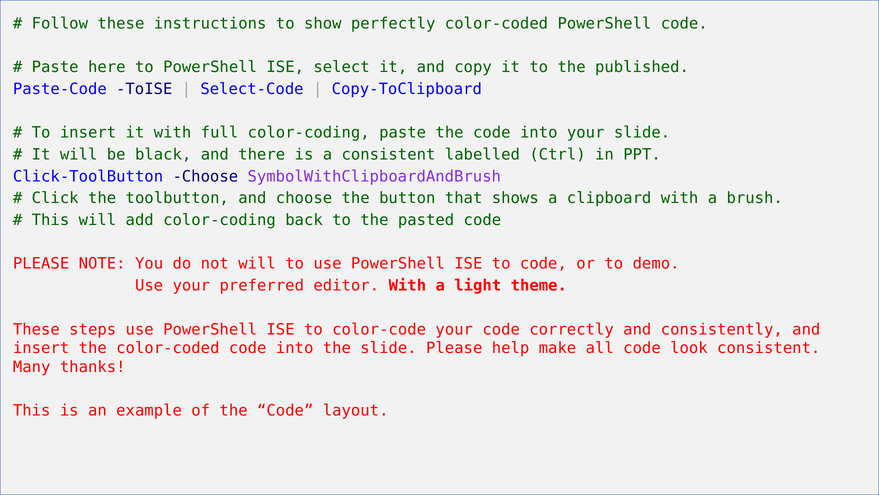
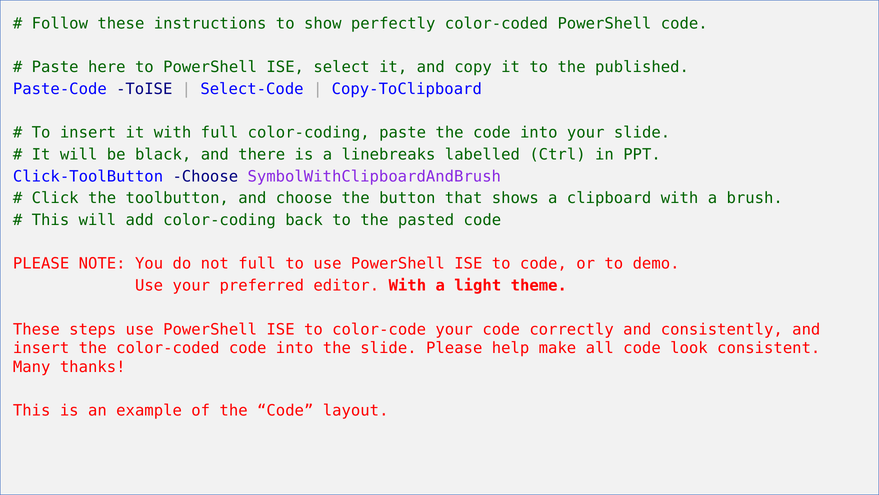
a consistent: consistent -> linebreaks (388, 154)
not will: will -> full (257, 264)
